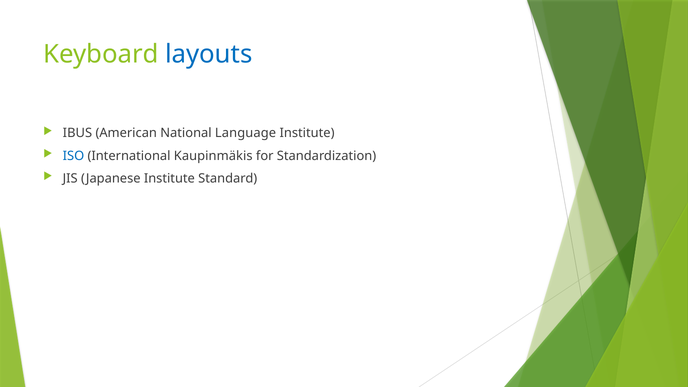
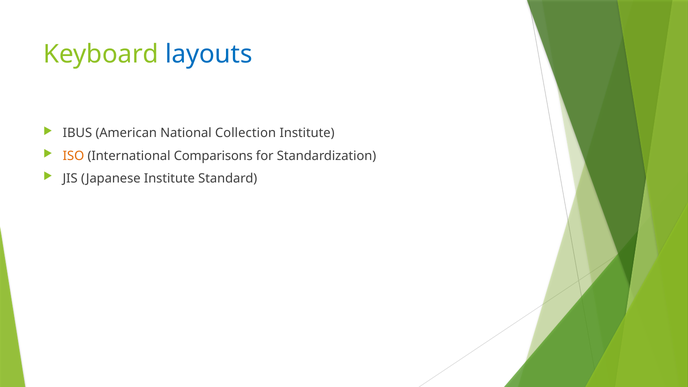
Language: Language -> Collection (246, 133)
ISO colour: blue -> orange (73, 156)
Kaupinmäkis: Kaupinmäkis -> Comparisons (213, 156)
